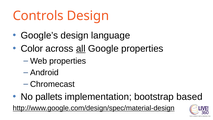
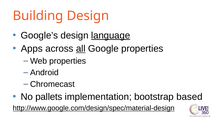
Controls: Controls -> Building (38, 16)
language underline: none -> present (111, 35)
Color: Color -> Apps (32, 49)
